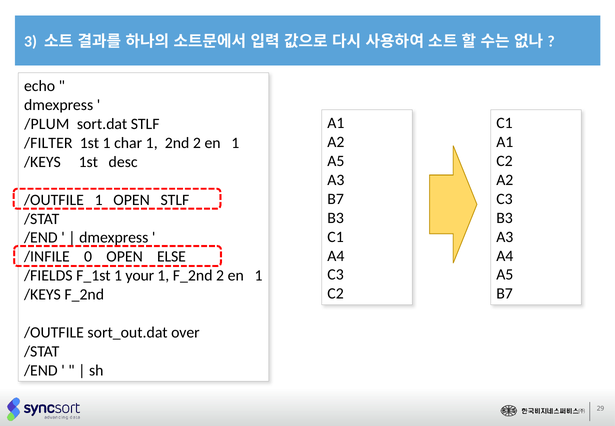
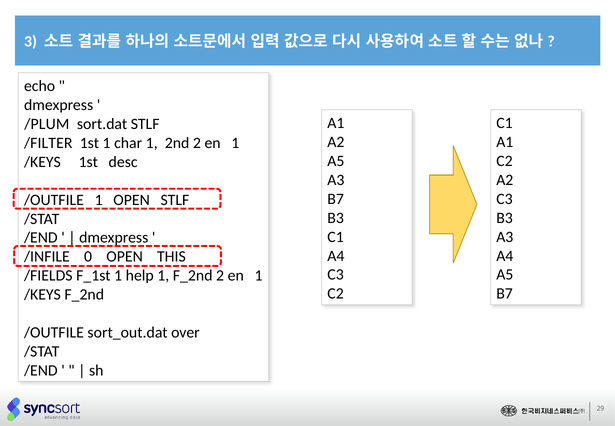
ELSE: ELSE -> THIS (171, 257)
your: your -> help (140, 275)
